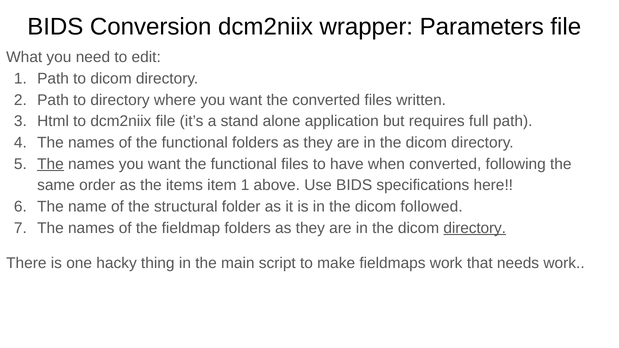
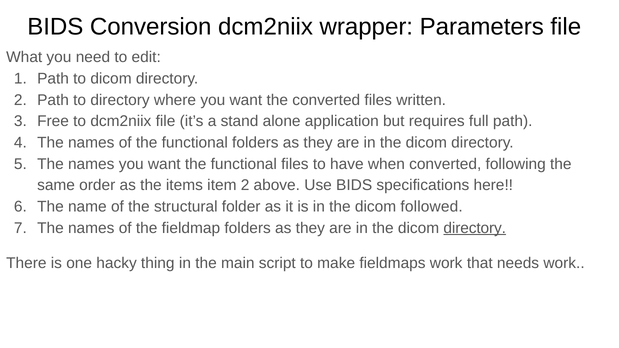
Html: Html -> Free (53, 121)
The underline: present -> none (50, 164)
item 1: 1 -> 2 (245, 185)
